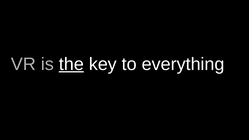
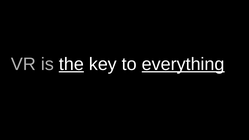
everything underline: none -> present (183, 64)
